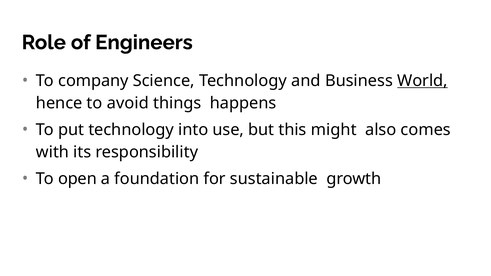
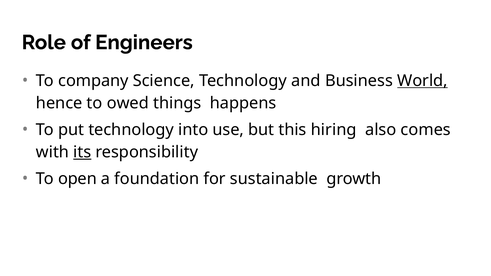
avoid: avoid -> owed (128, 103)
might: might -> hiring (334, 130)
its underline: none -> present (82, 152)
